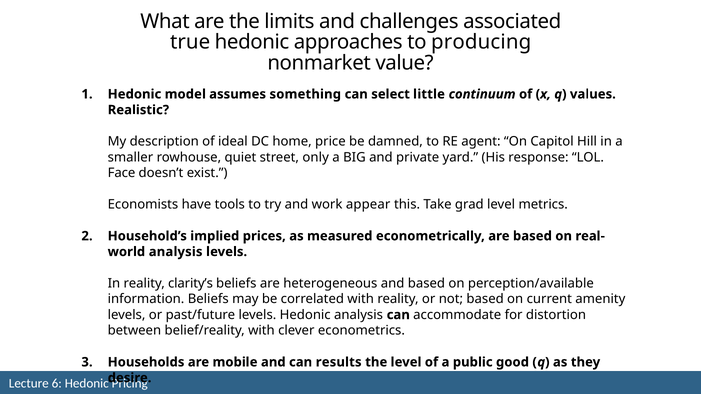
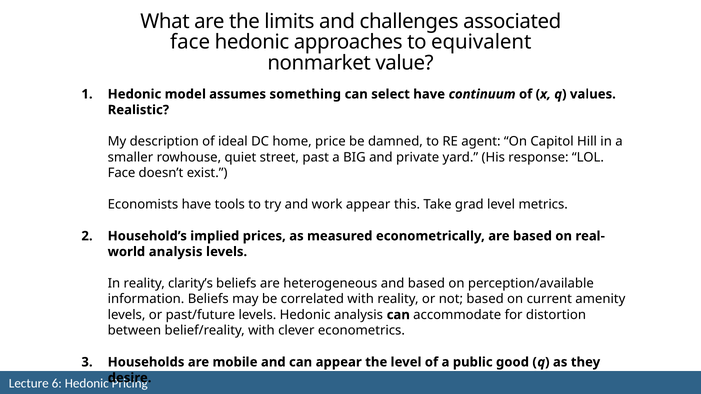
true: true -> face (190, 42)
producing: producing -> equivalent (481, 42)
select little: little -> have (429, 94)
only: only -> past (316, 157)
can results: results -> appear (339, 362)
